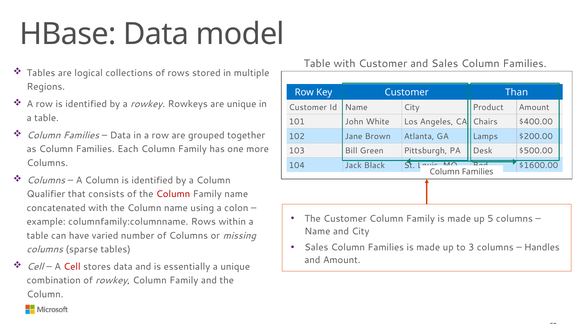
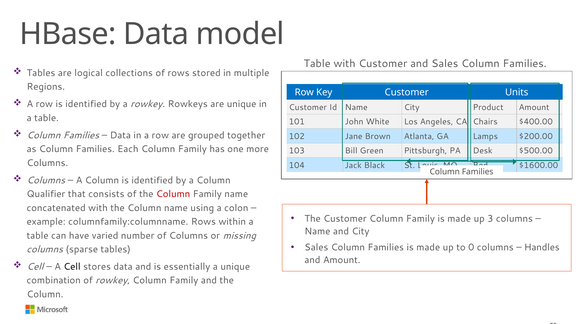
Than: Than -> Units (517, 92)
5: 5 -> 3 (490, 219)
3: 3 -> 0 (471, 247)
Cell colour: red -> black (72, 267)
